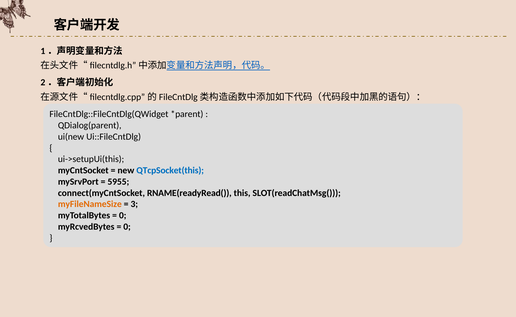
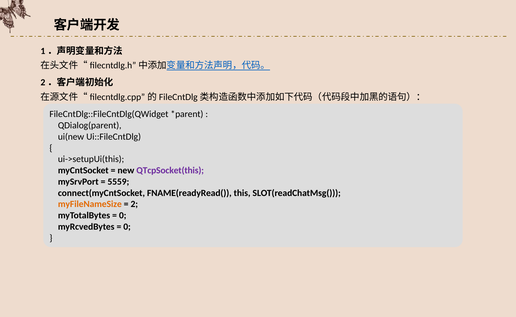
QTcpSocket(this colour: blue -> purple (170, 171)
5955: 5955 -> 5559 (118, 182)
RNAME(readyRead(: RNAME(readyRead( -> FNAME(readyRead( (189, 193)
3: 3 -> 2 (134, 204)
